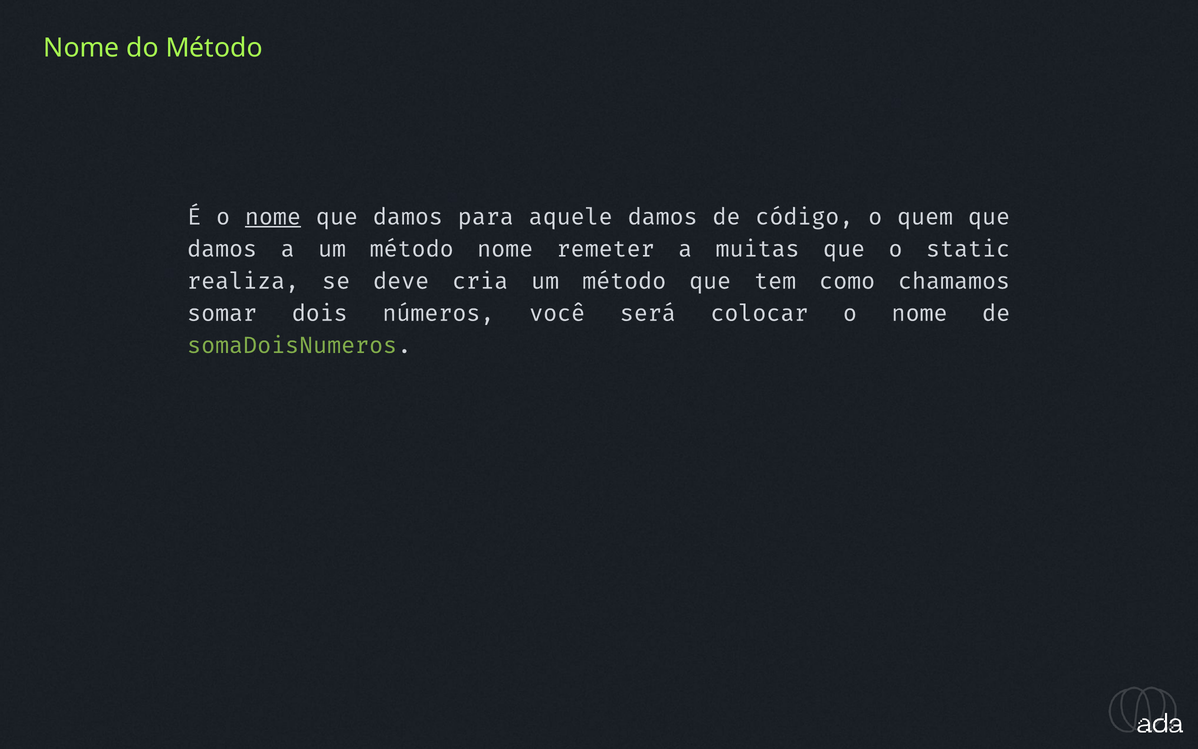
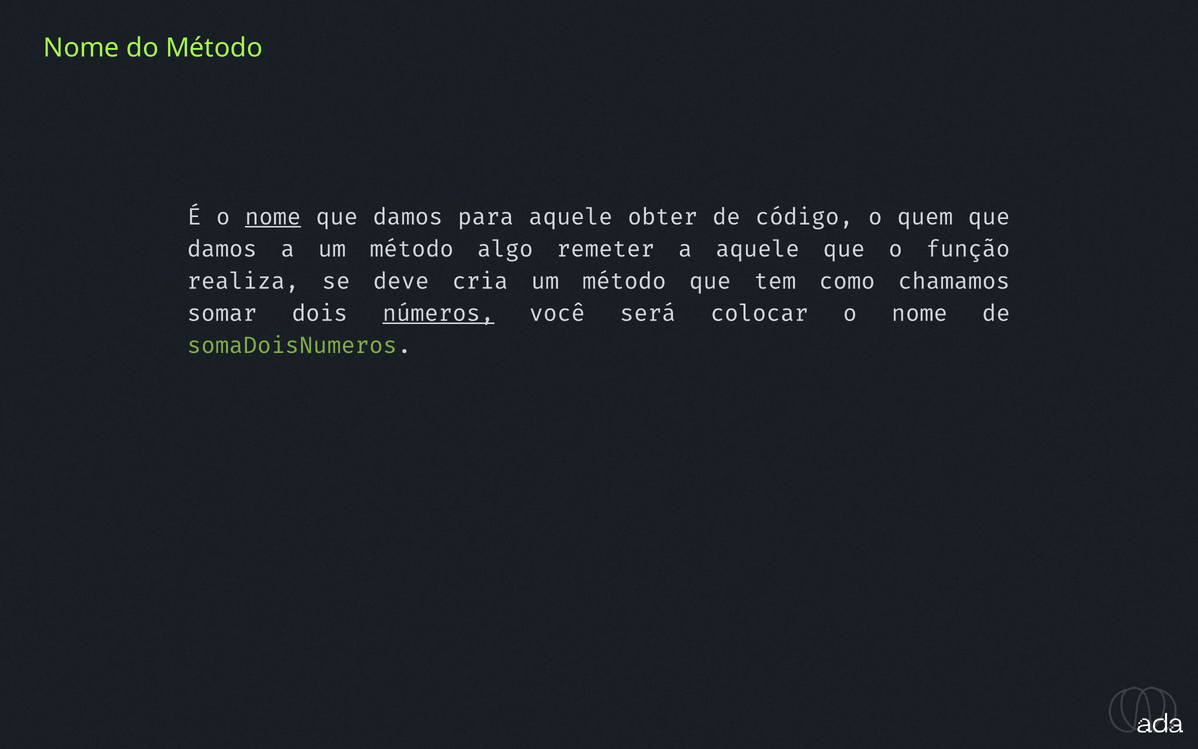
aquele damos: damos -> obter (663, 217)
método nome: nome -> algo (505, 249)
a muitas: muitas -> aquele (758, 249)
static: static -> função (968, 249)
números underline: none -> present (438, 313)
